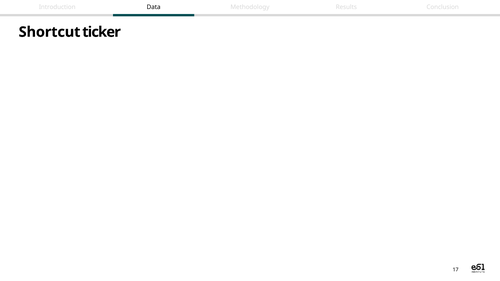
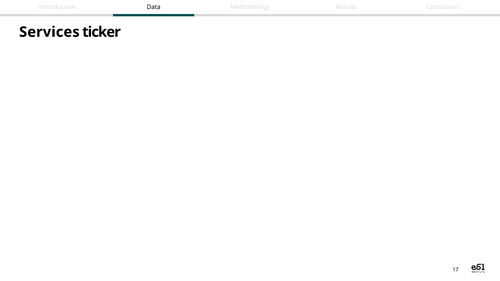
Shortcut: Shortcut -> Services (49, 32)
